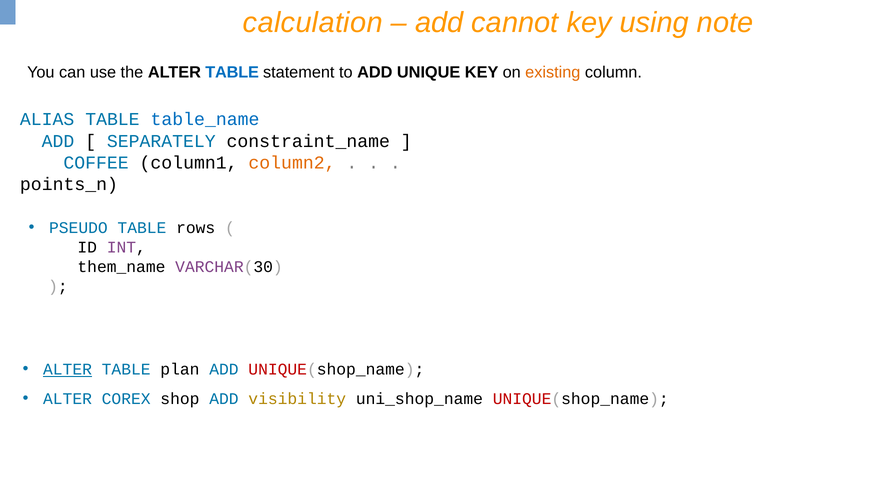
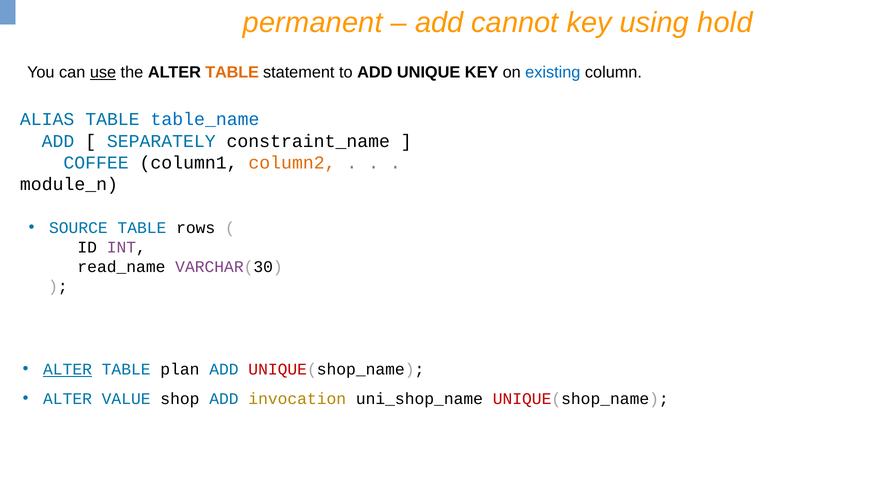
calculation: calculation -> permanent (313, 23)
note: note -> hold (725, 23)
use underline: none -> present (103, 72)
TABLE colour: blue -> orange (232, 72)
existing colour: orange -> blue (553, 72)
points_n: points_n -> module_n (69, 184)
PSEUDO: PSEUDO -> SOURCE (78, 228)
them_name: them_name -> read_name (121, 267)
COREX: COREX -> VALUE (126, 399)
visibility: visibility -> invocation (297, 399)
